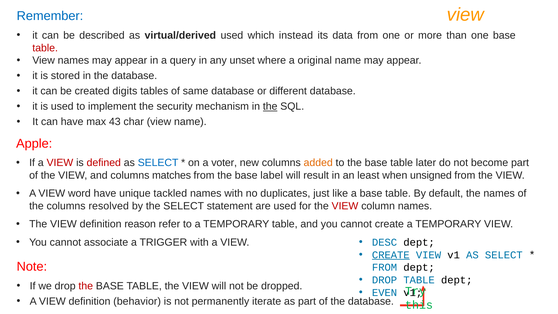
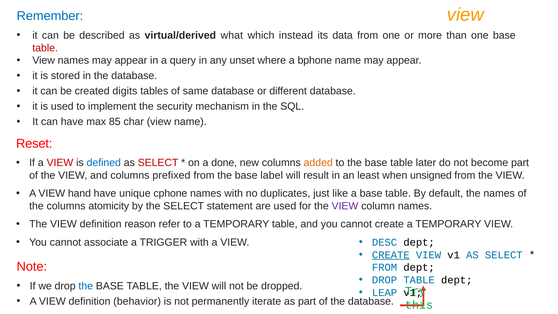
virtual/derived used: used -> what (232, 35)
original: original -> bphone (315, 60)
the underline: present -> none (270, 106)
43: 43 -> 85 (115, 122)
Apple: Apple -> Reset (34, 143)
defined colour: red -> blue (104, 163)
SELECT colour: blue -> red (158, 163)
voter: voter -> done (224, 163)
matches: matches -> prefixed (171, 175)
word: word -> hand (79, 193)
tackled: tackled -> cphone (170, 193)
resolved: resolved -> atomicity (109, 206)
VIEW colour: red -> purple (345, 206)
the colour: red -> blue (86, 286)
EVEN: EVEN -> LEAP (385, 293)
